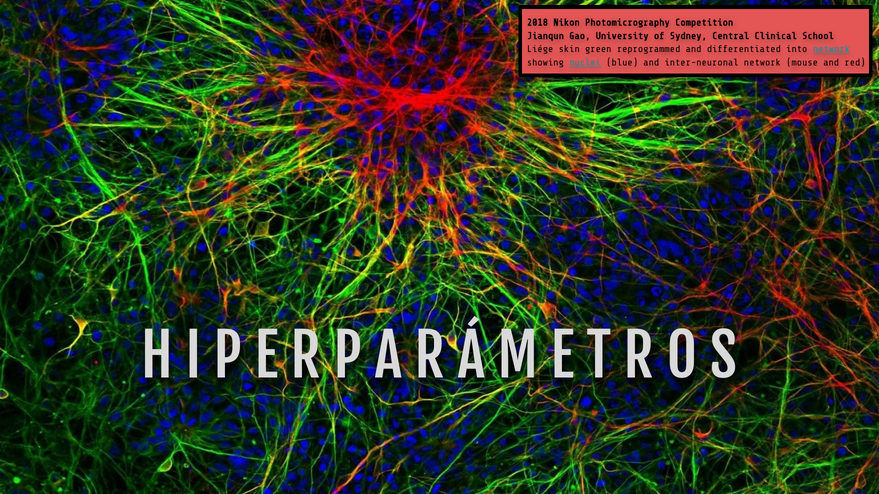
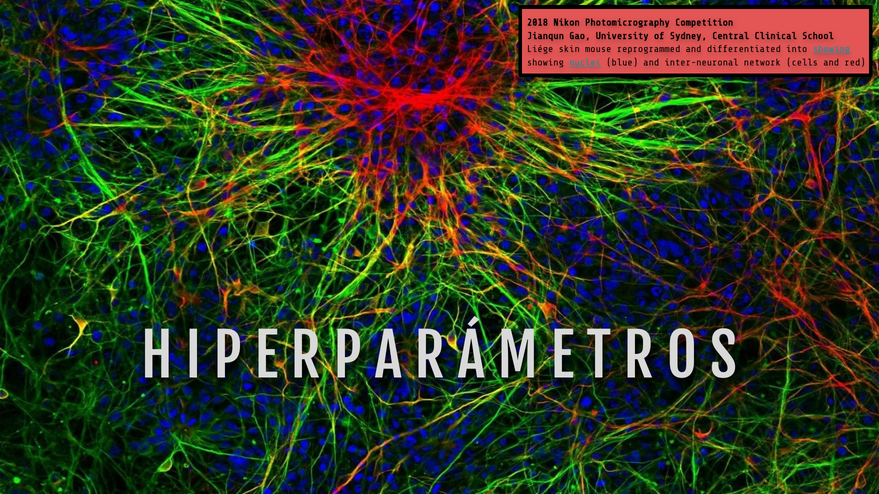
green: green -> mouse (598, 49)
into network: network -> showing (832, 49)
mouse: mouse -> cells (802, 63)
